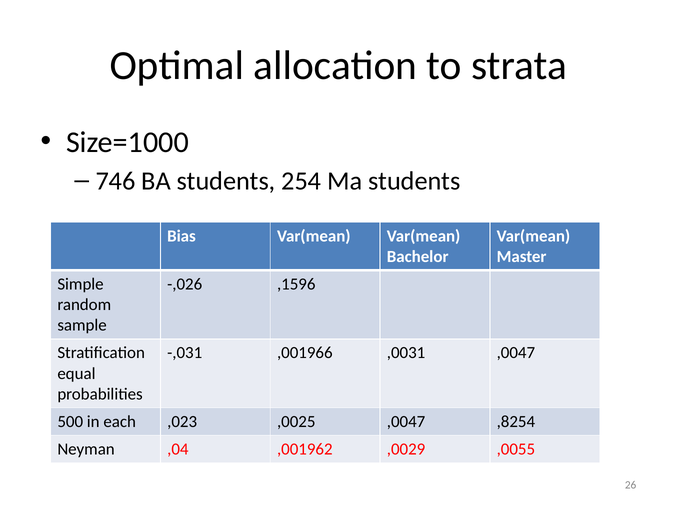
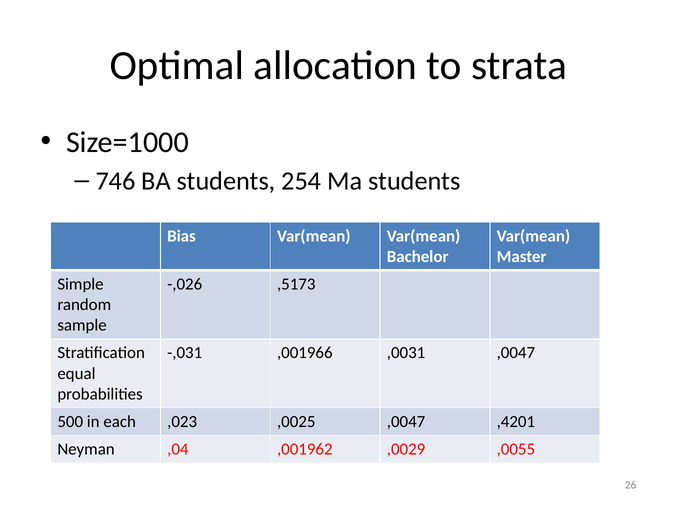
,1596: ,1596 -> ,5173 (296, 284)
,8254: ,8254 -> ,4201 (516, 421)
